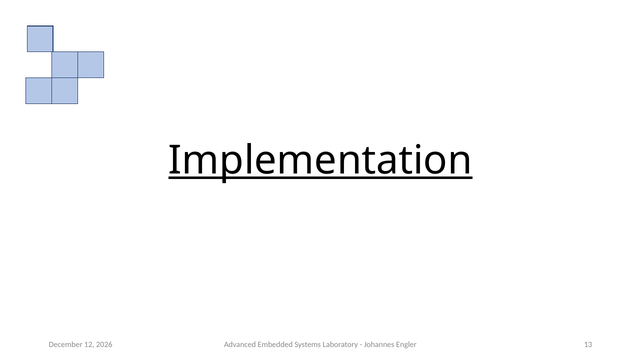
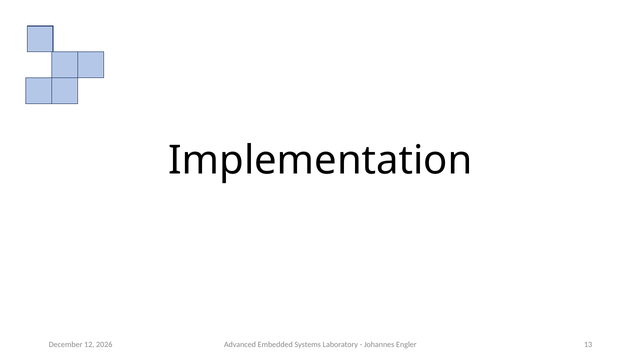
Implementation underline: present -> none (320, 160)
